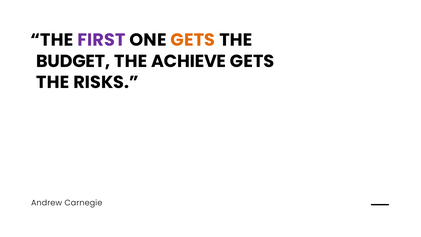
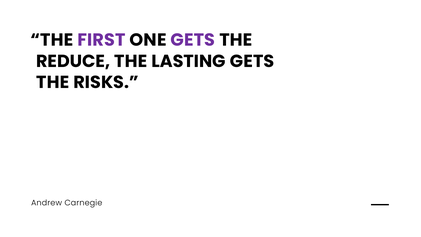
GETS colour: orange -> purple (193, 40)
BUDGET: BUDGET -> REDUCE (73, 61)
ACHIEVE: ACHIEVE -> LASTING (189, 61)
